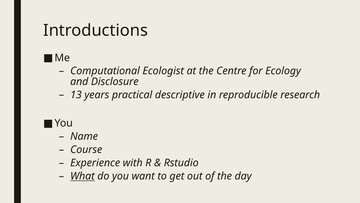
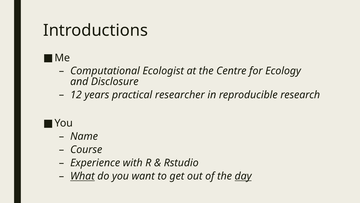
13: 13 -> 12 (76, 95)
descriptive: descriptive -> researcher (180, 95)
day underline: none -> present (243, 176)
